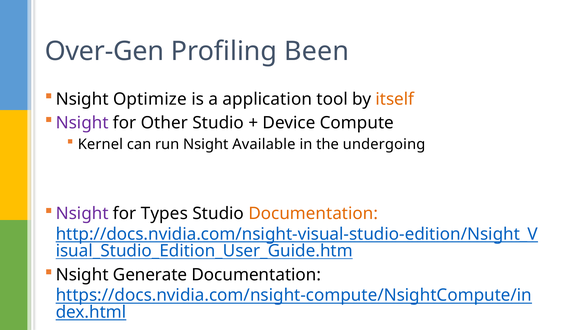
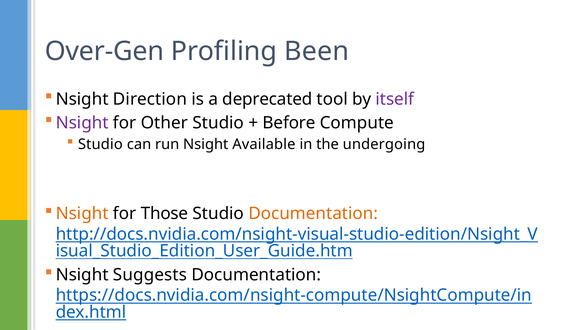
Optimize: Optimize -> Direction (150, 99)
application: application -> deprecated (267, 99)
itself colour: orange -> purple (395, 99)
Device: Device -> Before (289, 123)
Kernel: Kernel -> Studio (100, 144)
Nsight colour: purple -> orange (82, 214)
Types: Types -> Those (164, 214)
Generate: Generate -> Suggests (150, 275)
